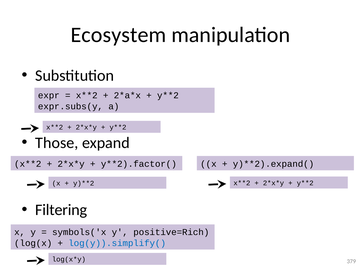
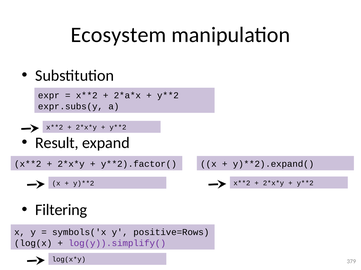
Those: Those -> Result (57, 143)
positive=Rich: positive=Rich -> positive=Rows (171, 233)
log(y)).simplify( colour: blue -> purple (117, 244)
